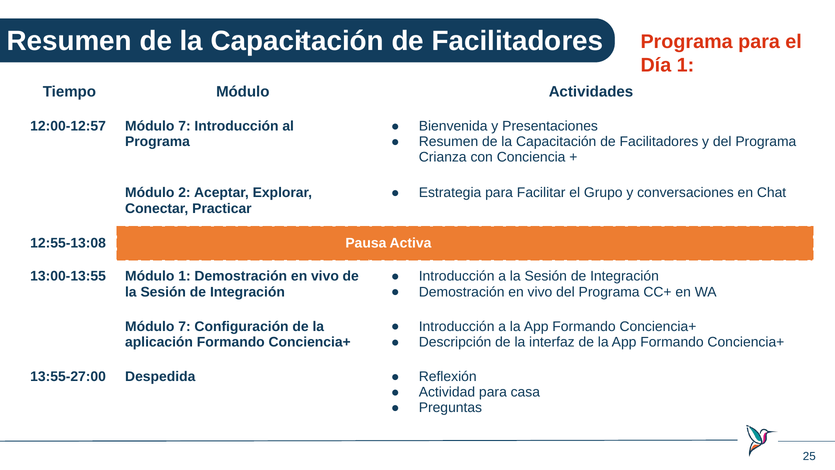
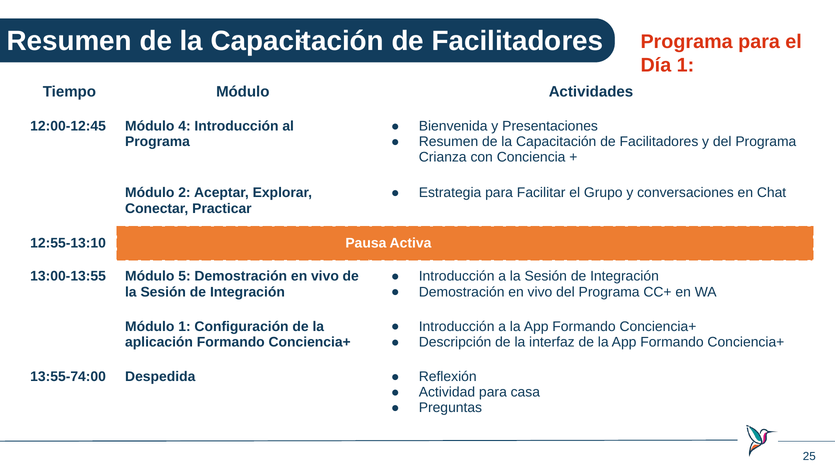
12:00-12:57: 12:00-12:57 -> 12:00-12:45 (68, 126)
7: 7 -> 4 (184, 126)
12:55-13:08: 12:55-13:08 -> 12:55-13:10 (68, 243)
Módulo 1: 1 -> 5 (184, 276)
7: 7 -> 1 (184, 326)
13:55-27:00: 13:55-27:00 -> 13:55-74:00 (68, 376)
